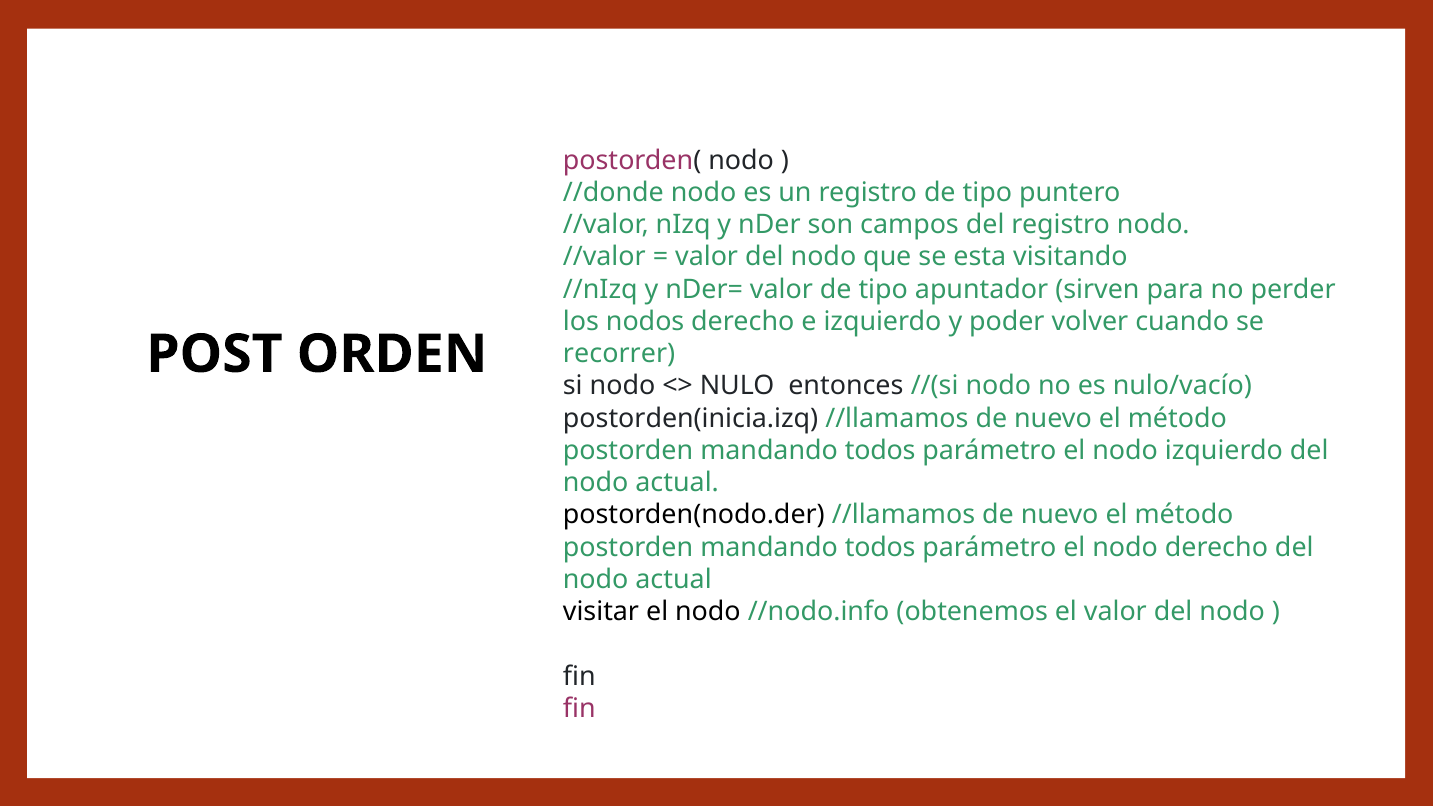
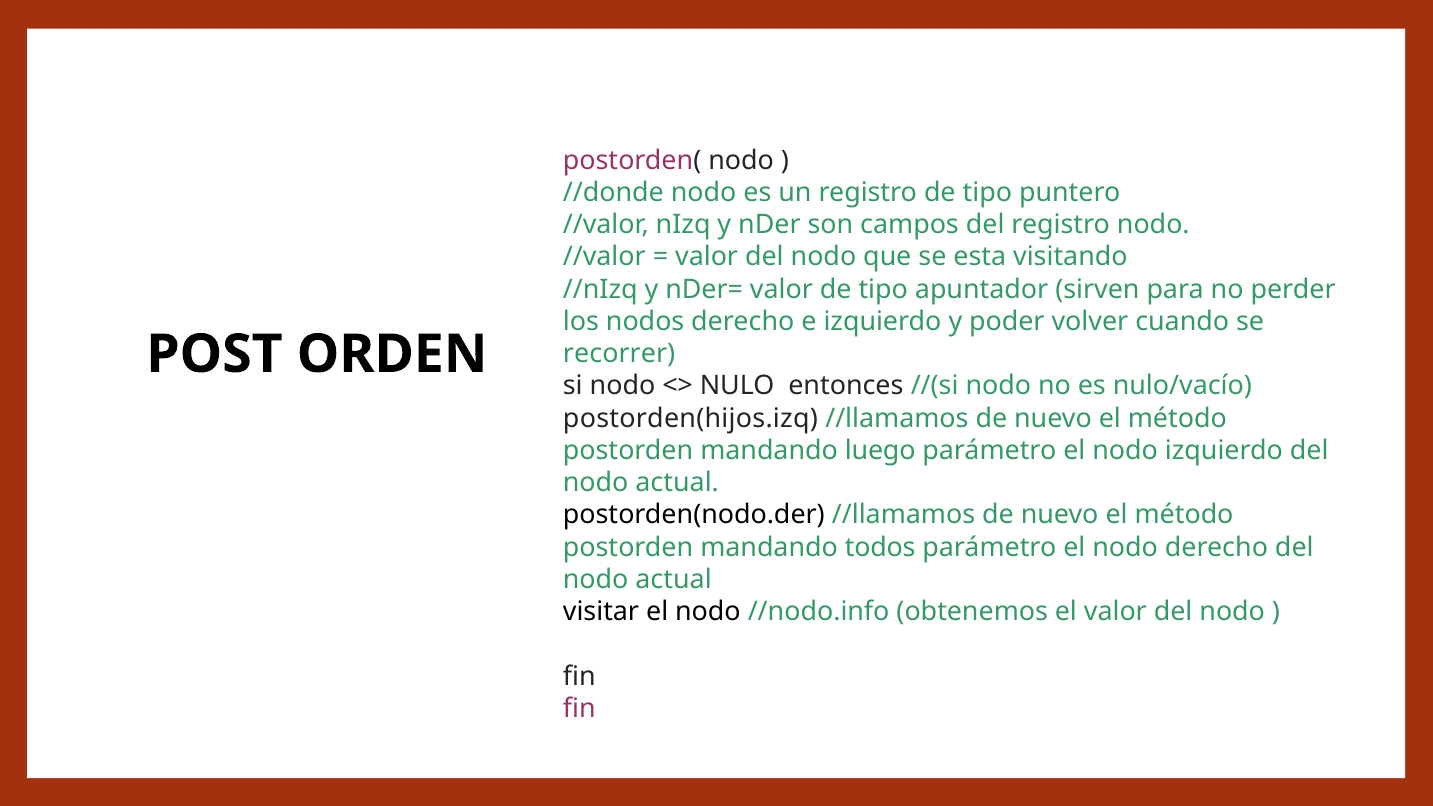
postorden(inicia.izq: postorden(inicia.izq -> postorden(hijos.izq (690, 418)
todos: todos -> luego (880, 451)
